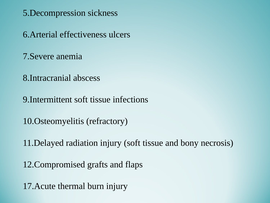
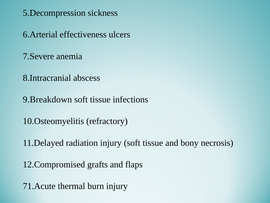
9.Intermittent: 9.Intermittent -> 9.Breakdown (47, 99)
17.Acute: 17.Acute -> 71.Acute (39, 186)
